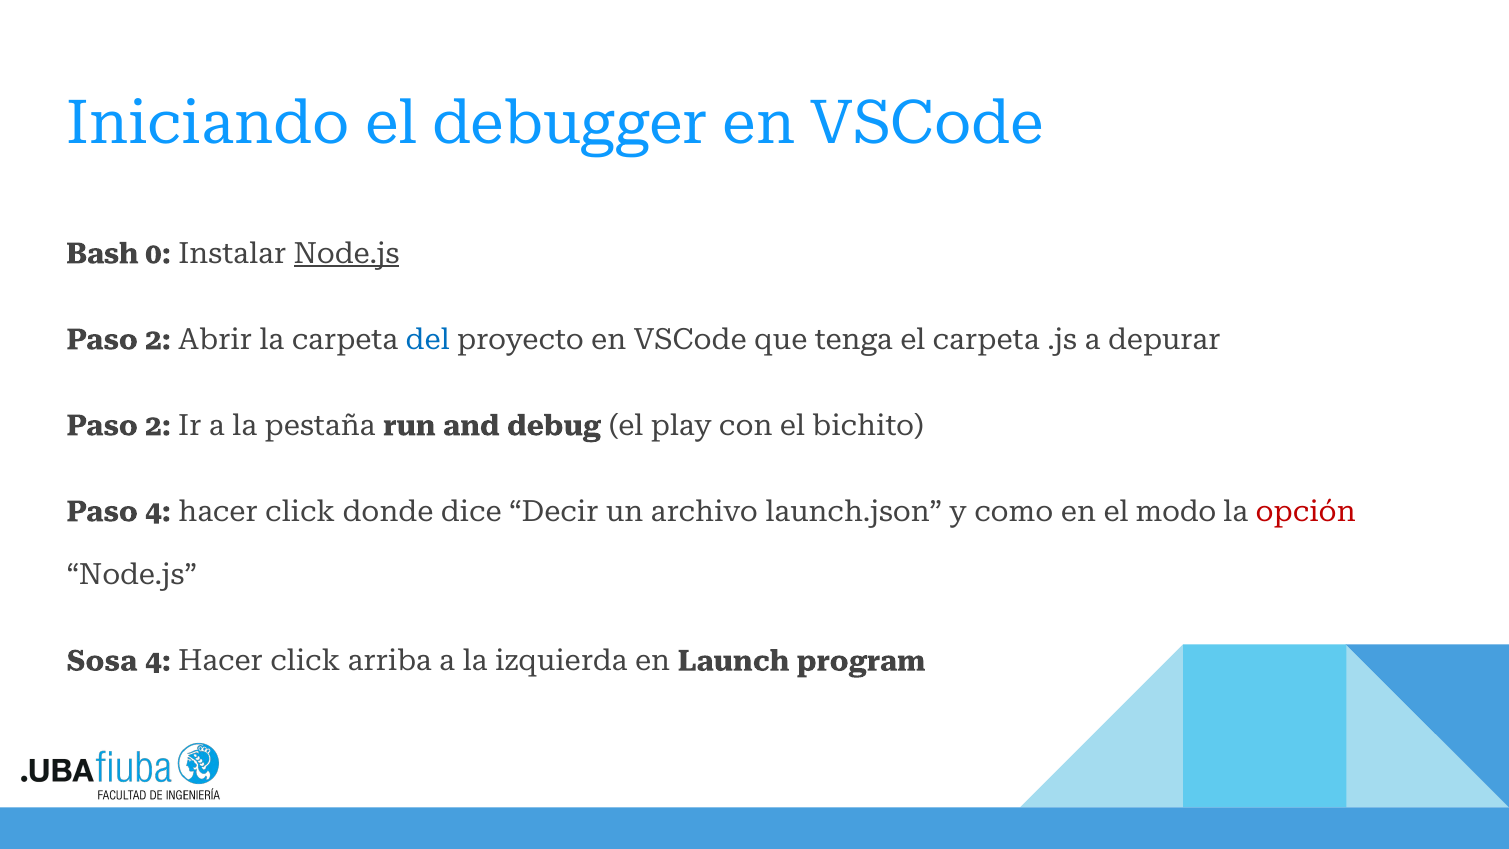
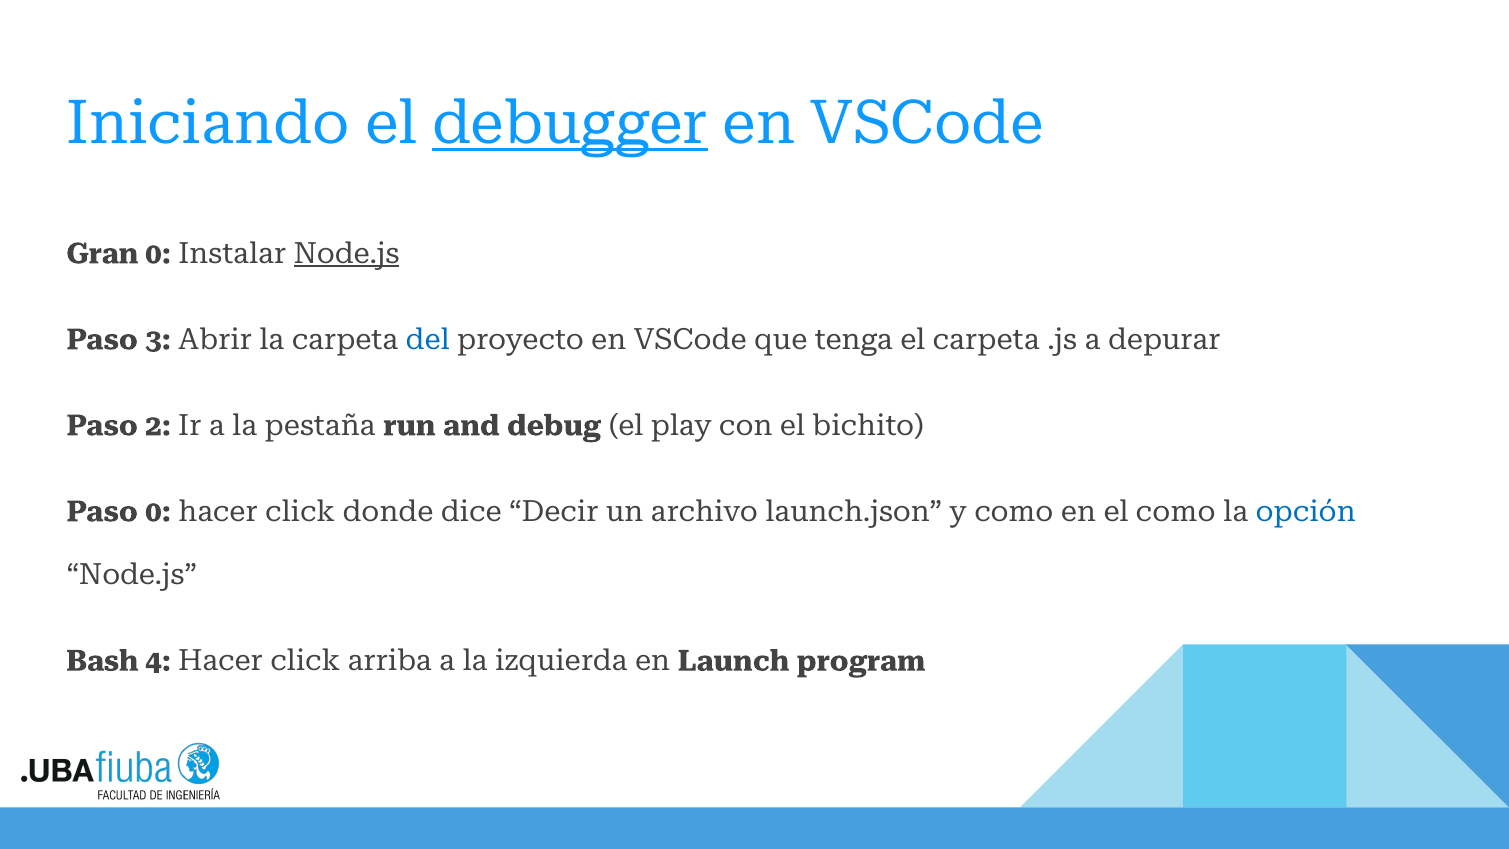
debugger underline: none -> present (570, 123)
Bash: Bash -> Gran (102, 254)
2: 2 -> 3 (158, 340)
Paso 4: 4 -> 0 (158, 512)
el modo: modo -> como (1176, 512)
opción colour: red -> blue (1306, 512)
Sosa: Sosa -> Bash (102, 661)
